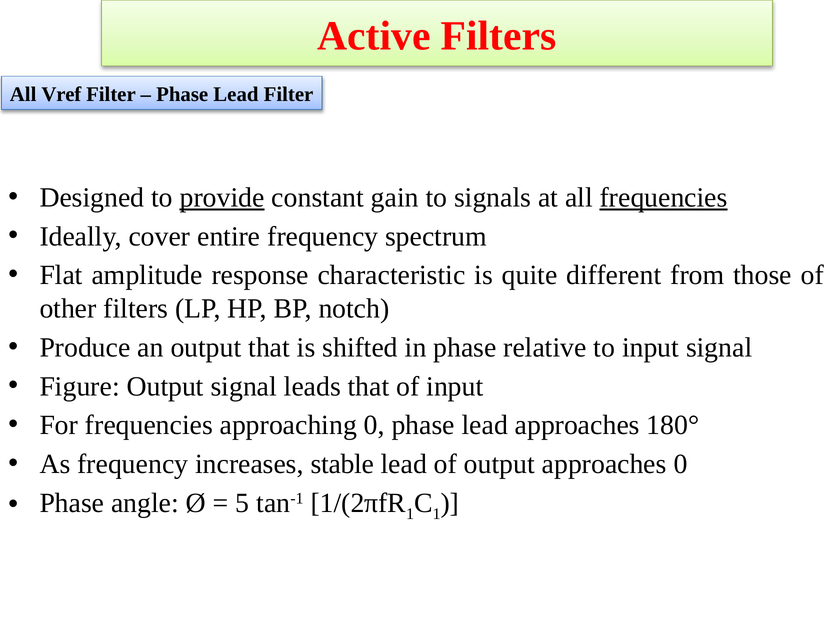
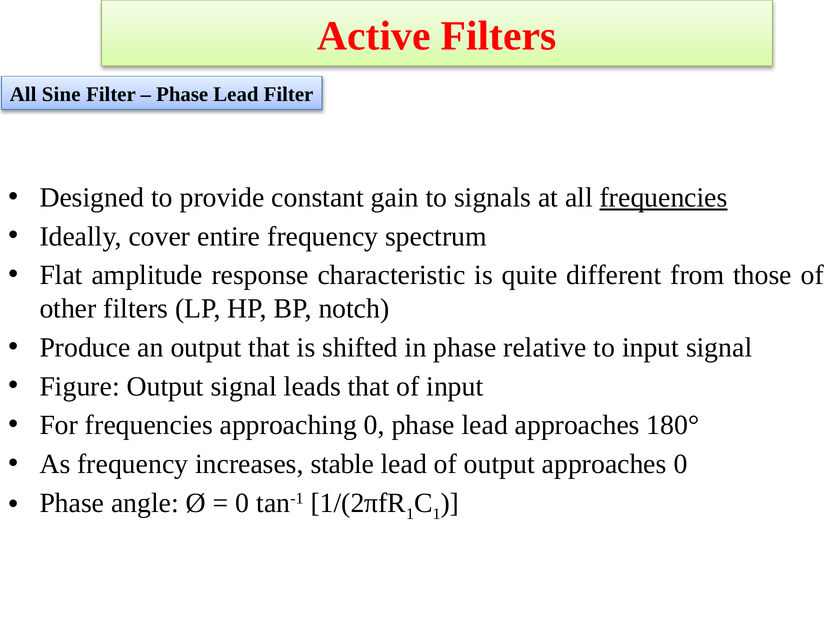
Vref: Vref -> Sine (61, 94)
provide underline: present -> none (222, 197)
5: 5 -> 0 (242, 503)
